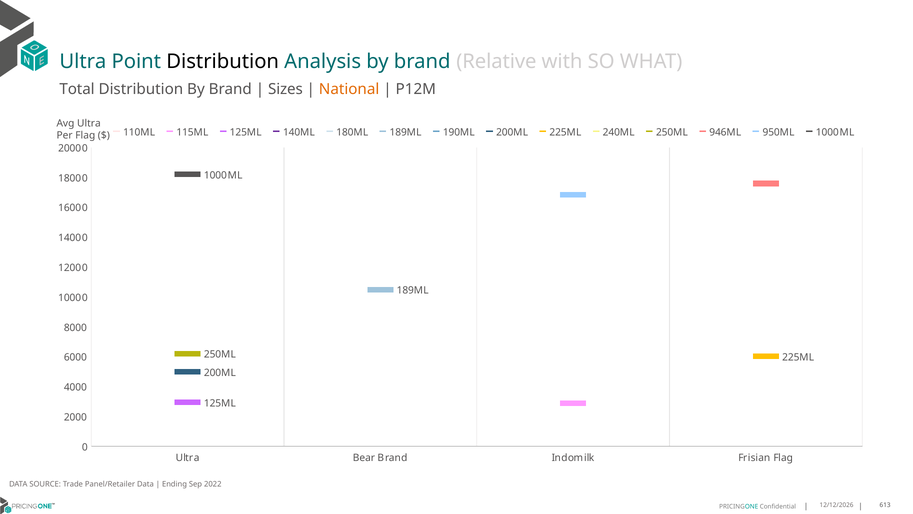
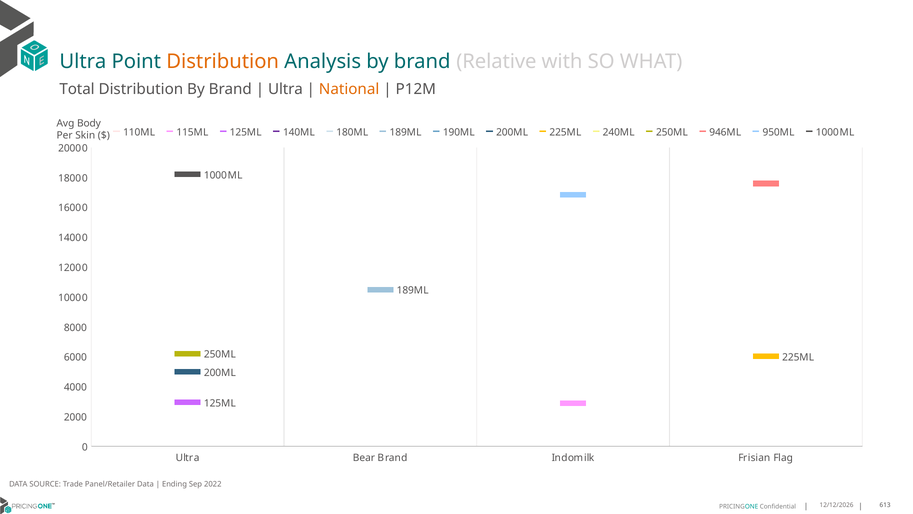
Distribution colour: black -> orange (223, 61)
Sizes: Sizes -> Ultra (285, 89)
Avg Ultra: Ultra -> Body (89, 123)
Per Flag: Flag -> Skin (85, 136)
